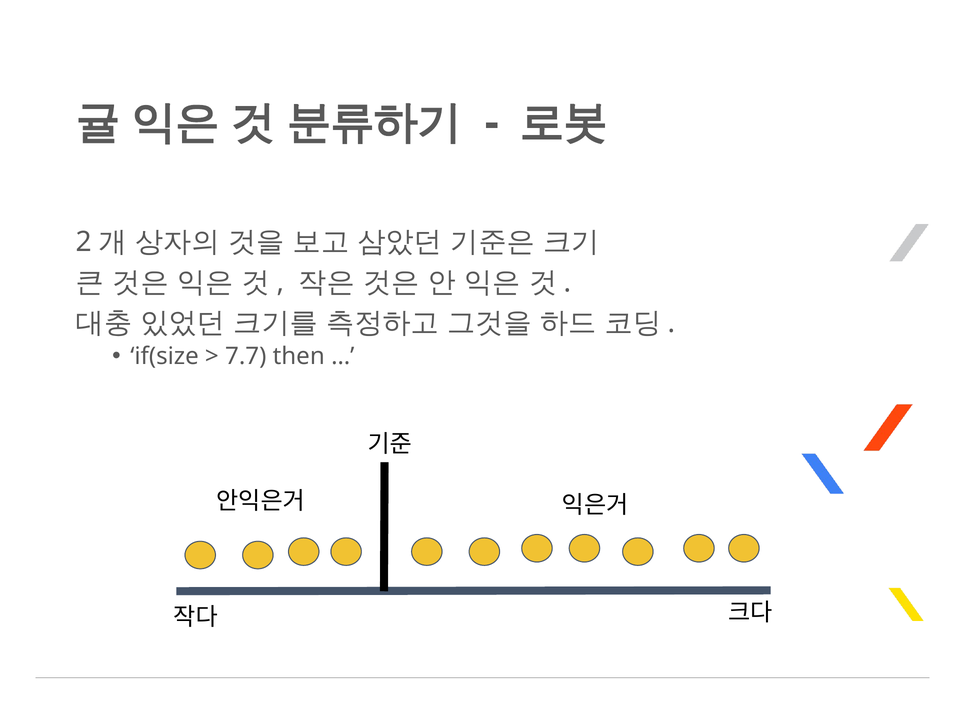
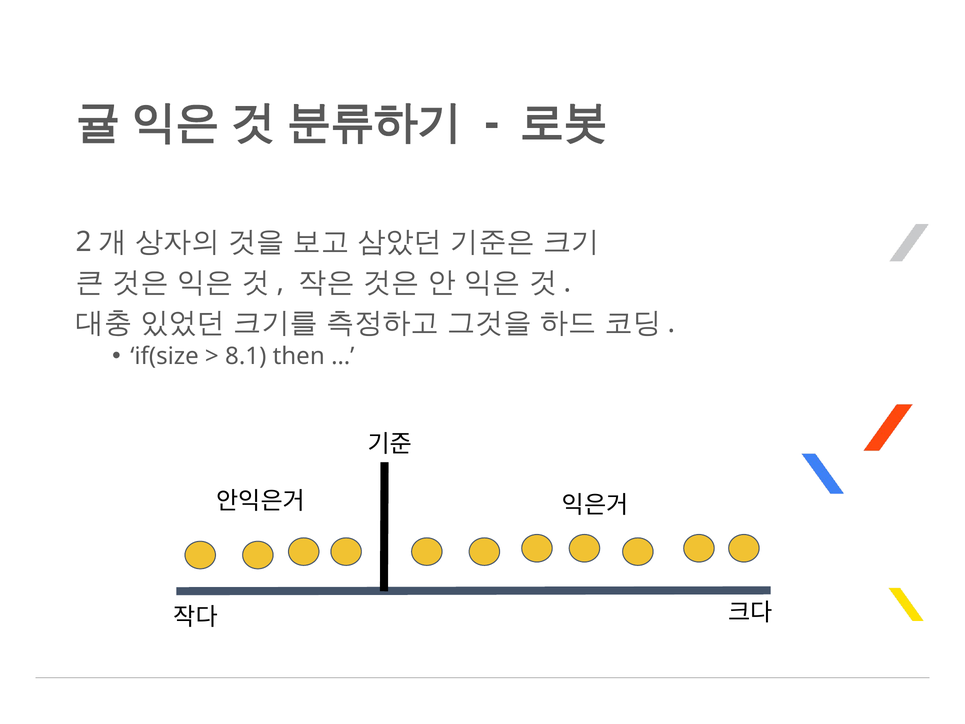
7.7: 7.7 -> 8.1 (246, 356)
